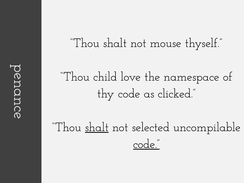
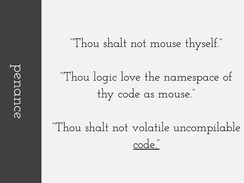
child: child -> logic (105, 77)
as clicked: clicked -> mouse (177, 93)
shalt underline: present -> none (97, 127)
selected: selected -> volatile (151, 127)
